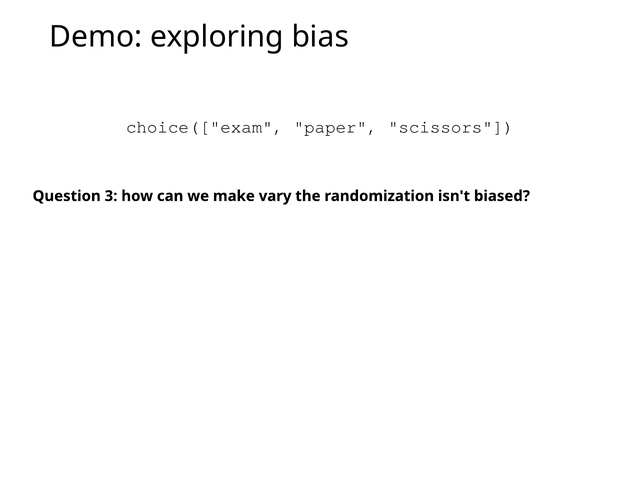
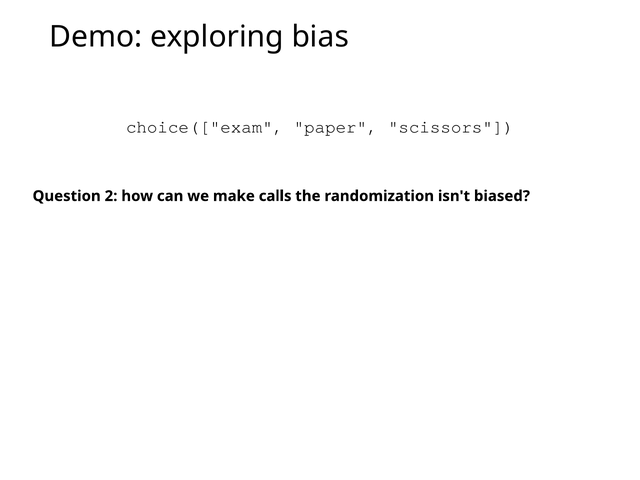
3: 3 -> 2 (111, 196)
vary: vary -> calls (275, 196)
